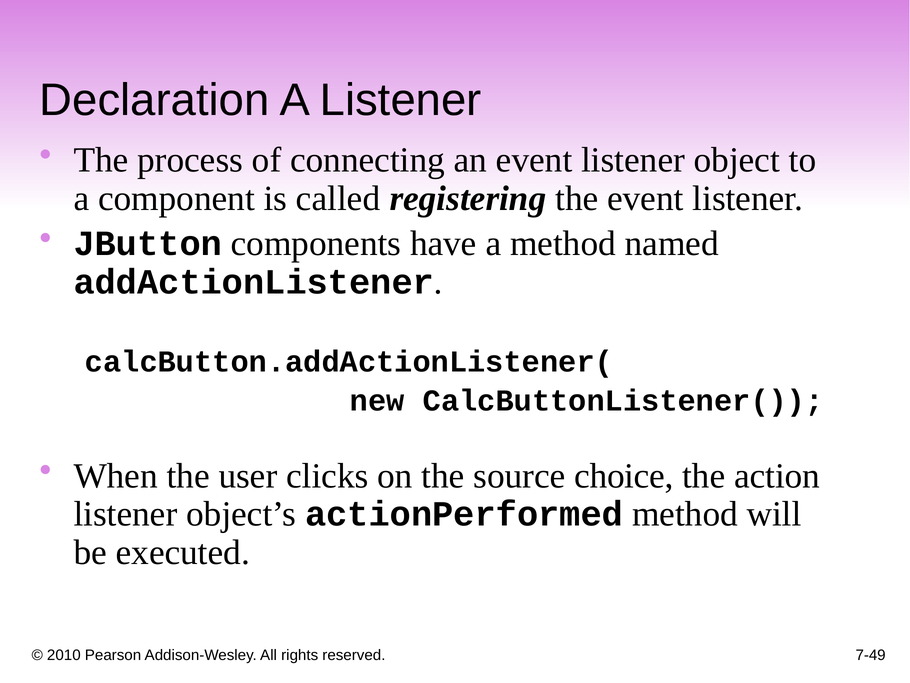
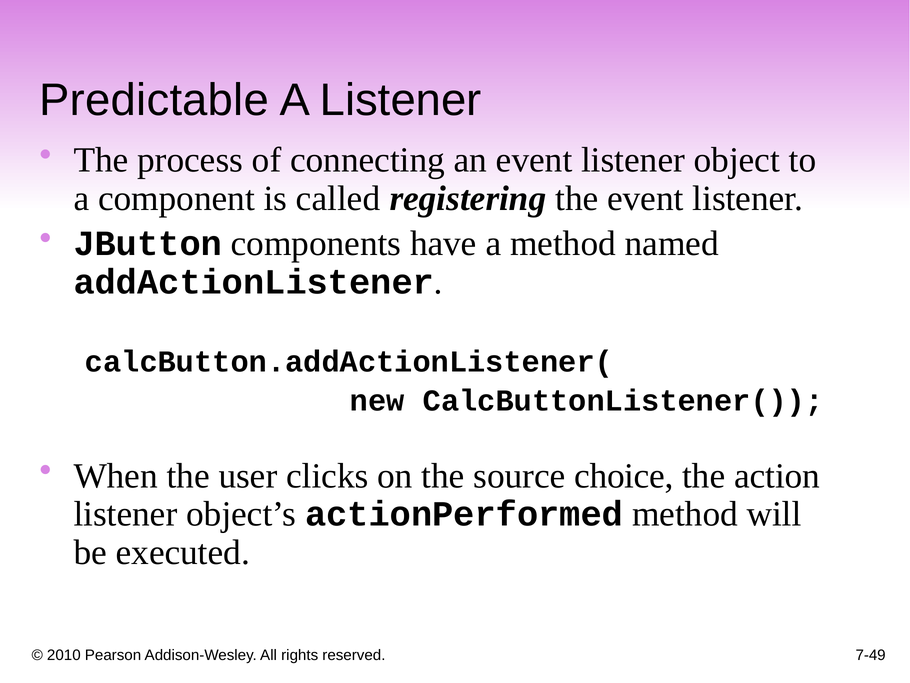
Declaration: Declaration -> Predictable (154, 100)
